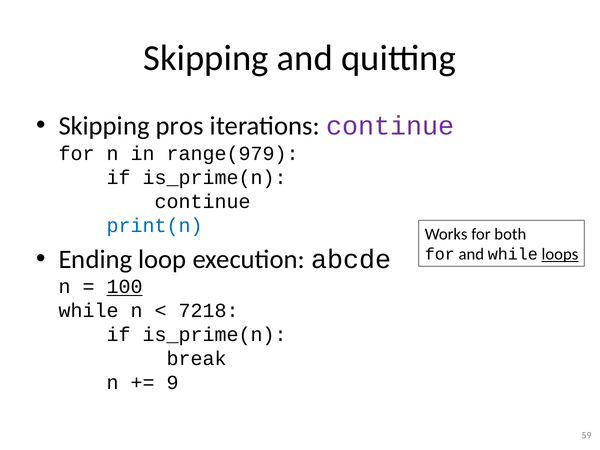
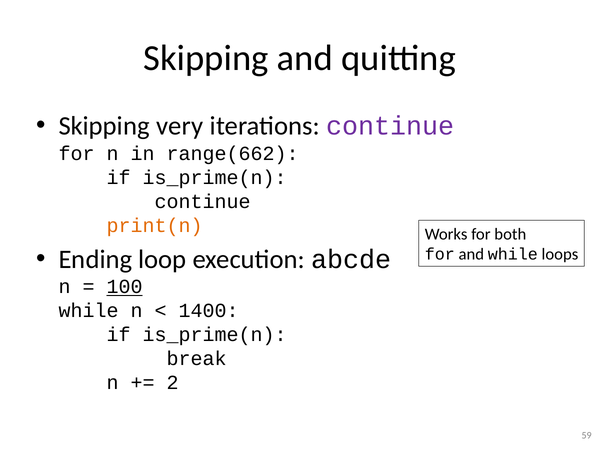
pros: pros -> very (180, 126)
range(979: range(979 -> range(662 (233, 153)
print(n colour: blue -> orange (155, 225)
loops underline: present -> none (560, 254)
7218: 7218 -> 1400 (209, 311)
9: 9 -> 2 (173, 383)
